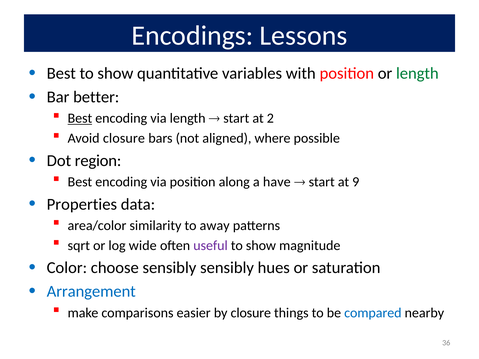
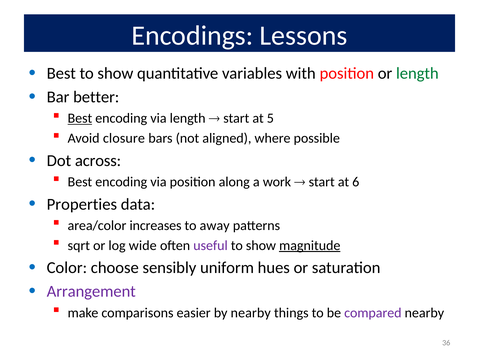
2: 2 -> 5 (270, 118)
region: region -> across (98, 161)
have: have -> work (277, 182)
9: 9 -> 6 (356, 182)
similarity: similarity -> increases (156, 226)
magnitude underline: none -> present (310, 246)
sensibly sensibly: sensibly -> uniform (227, 268)
Arrangement colour: blue -> purple (91, 292)
by closure: closure -> nearby (251, 313)
compared colour: blue -> purple (373, 313)
